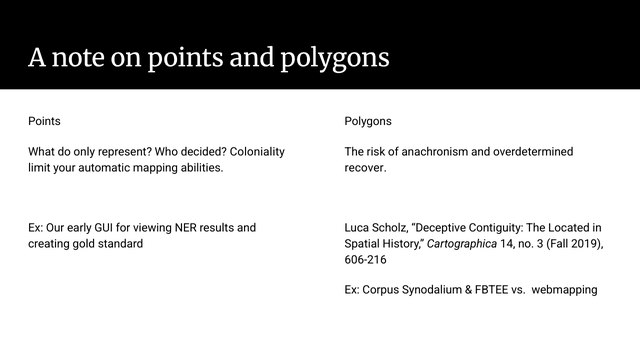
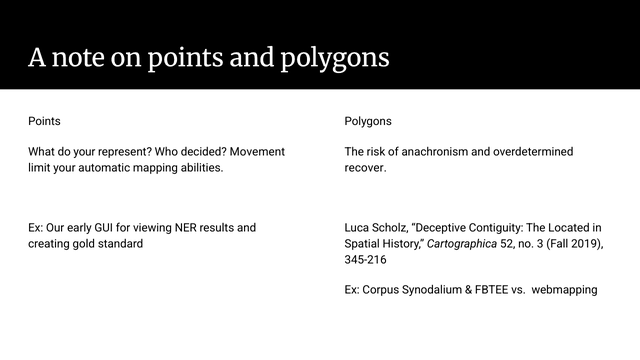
do only: only -> your (84, 152)
Coloniality: Coloniality -> Movement (257, 152)
14: 14 -> 52 (508, 244)
606-216: 606-216 -> 345-216 (366, 260)
